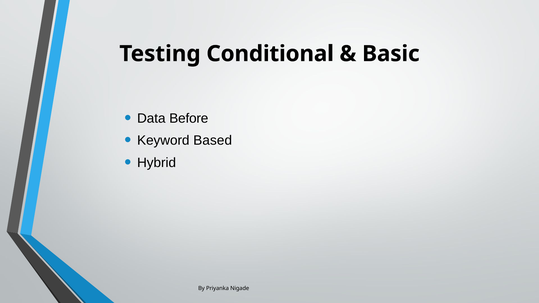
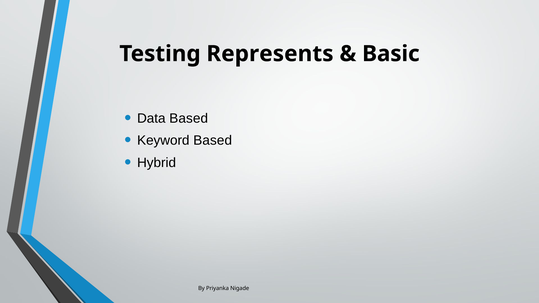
Conditional: Conditional -> Represents (270, 54)
Data Before: Before -> Based (189, 118)
